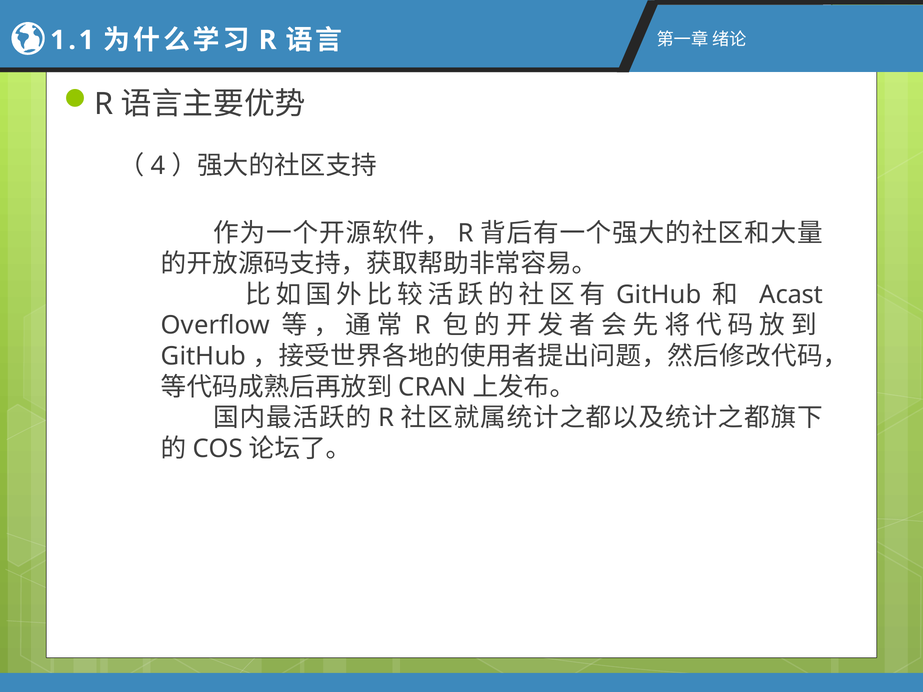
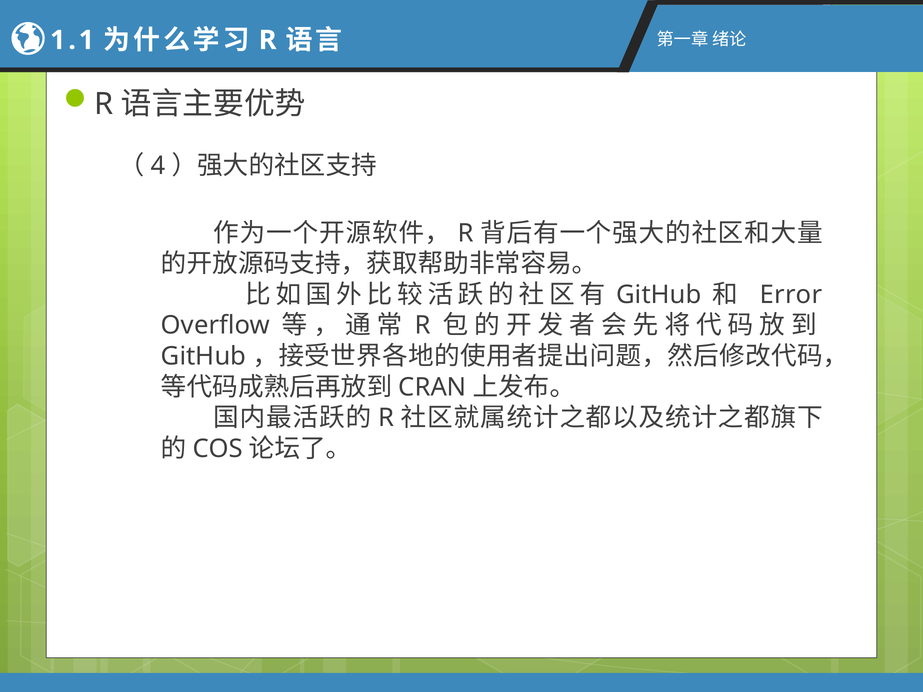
Acast: Acast -> Error (791, 295)
